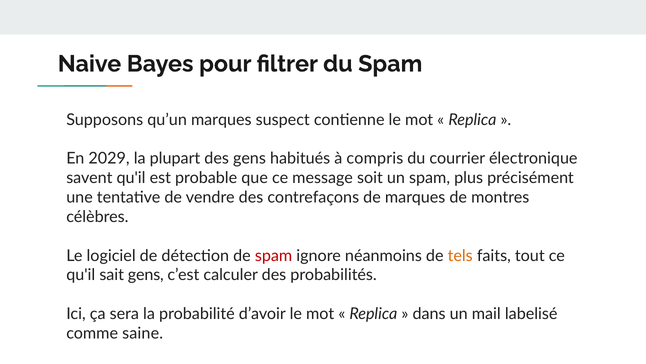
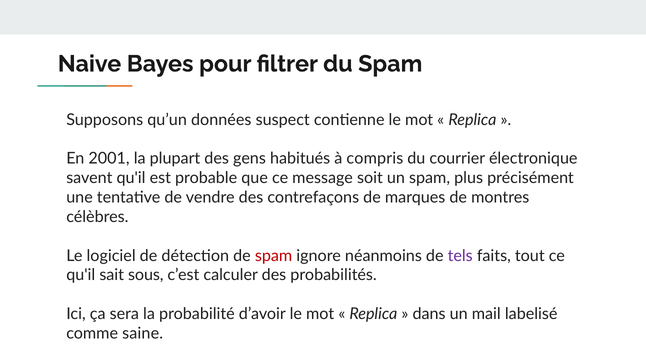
qu’un marques: marques -> données (221, 120)
2029: 2029 -> 2001 (109, 158)
tels colour: orange -> purple (460, 255)
sait gens: gens -> sous (146, 275)
